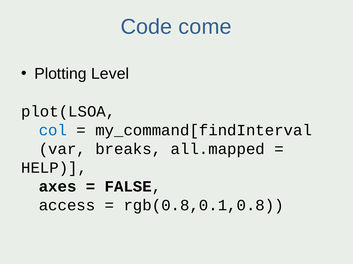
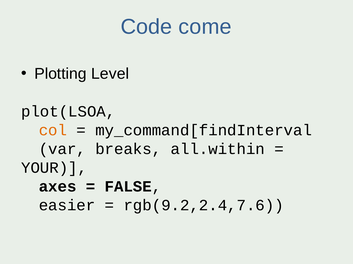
col colour: blue -> orange (53, 131)
all.mapped: all.mapped -> all.within (218, 149)
HELP: HELP -> YOUR (54, 168)
access: access -> easier (67, 206)
rgb(0.8,0.1,0.8: rgb(0.8,0.1,0.8 -> rgb(9.2,2.4,7.6 (204, 206)
